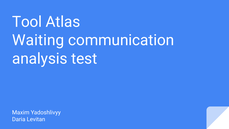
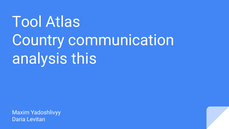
Waiting: Waiting -> Country (38, 40)
test: test -> this (84, 59)
